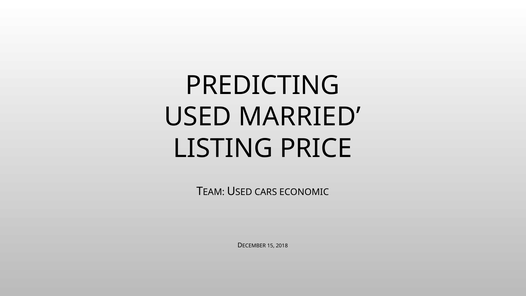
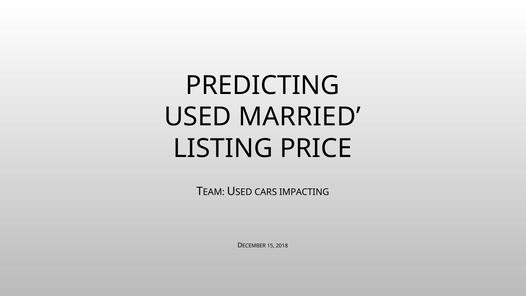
ECONOMIC: ECONOMIC -> IMPACTING (304, 192)
